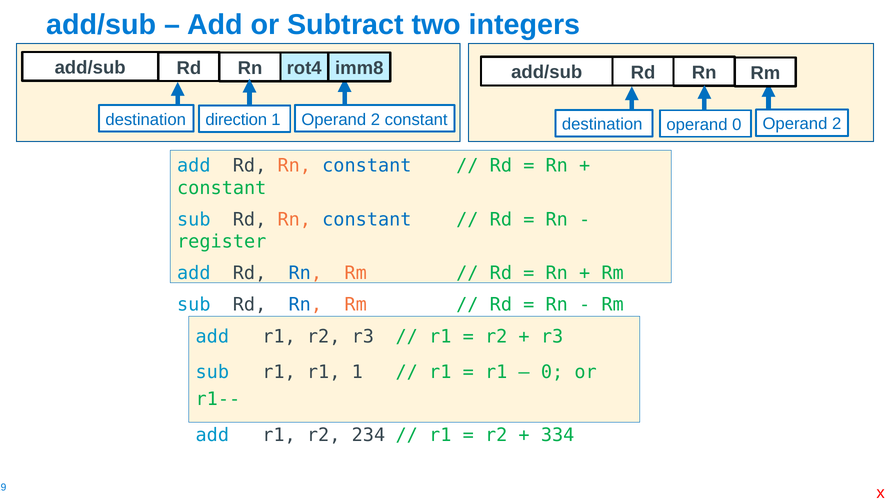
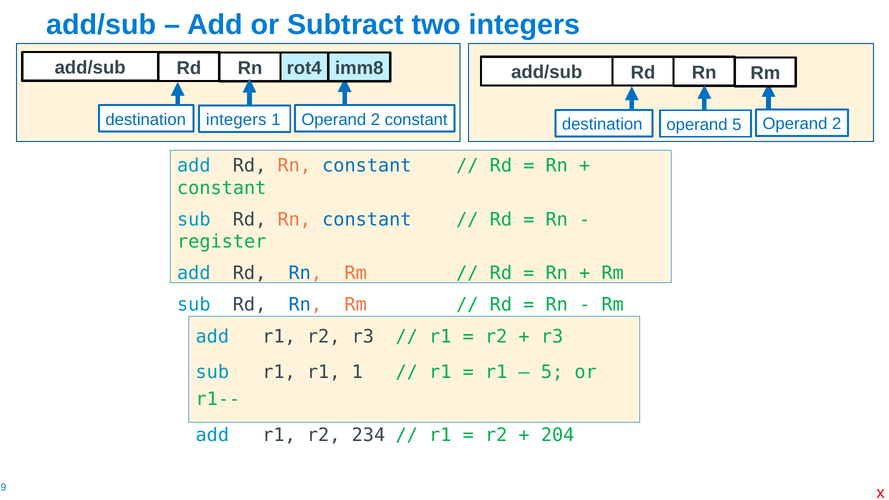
direction: direction -> integers (236, 120)
operand 0: 0 -> 5 (737, 125)
0: 0 -> 5 (552, 372)
334: 334 -> 204 (558, 435)
